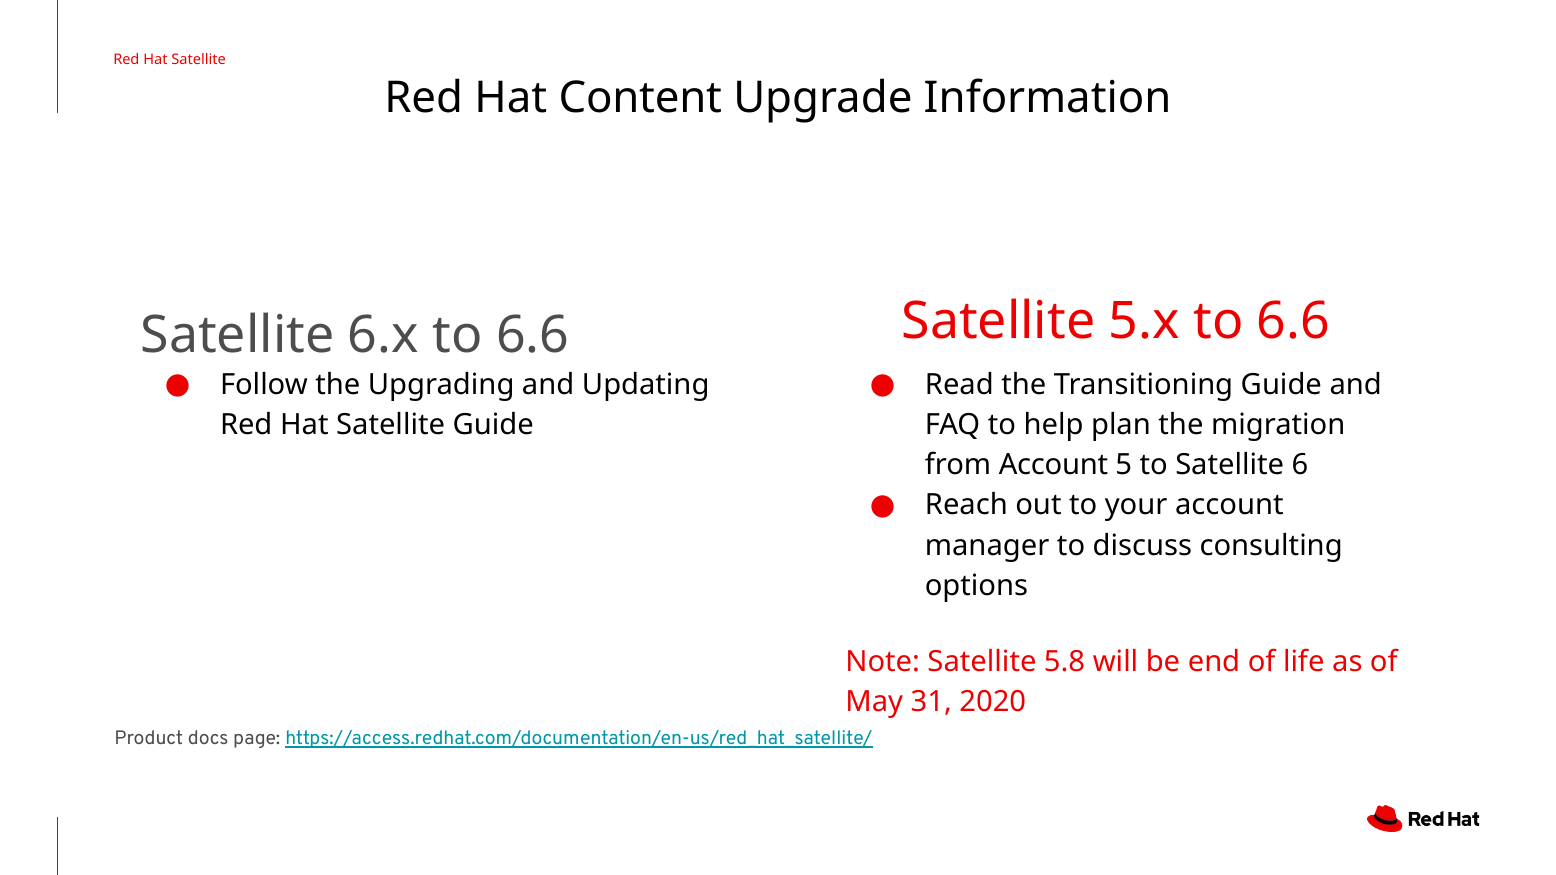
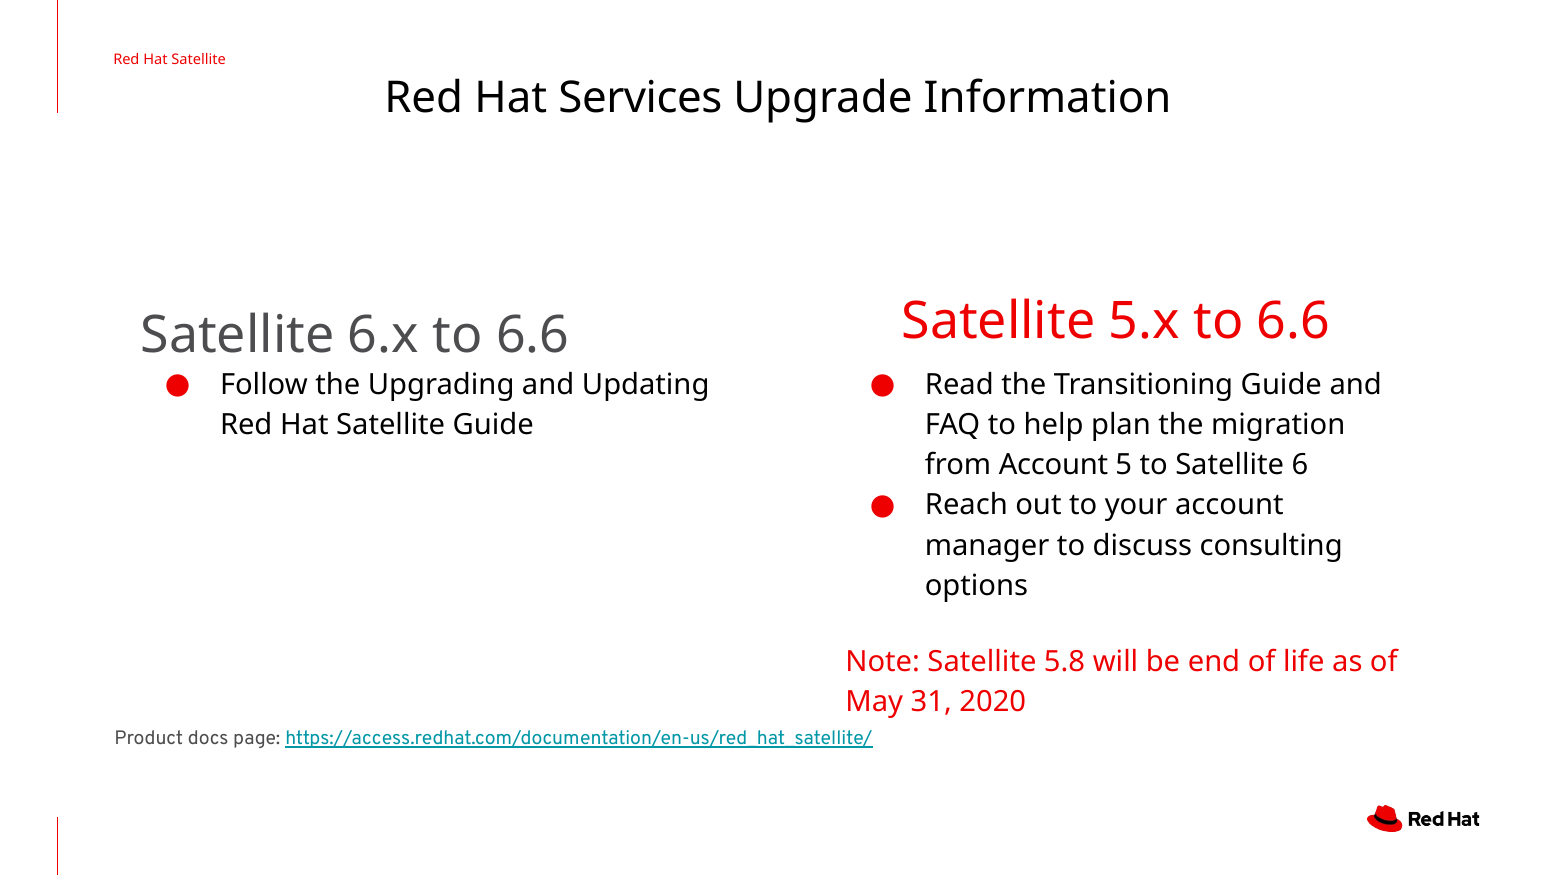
Content: Content -> Services (640, 98)
